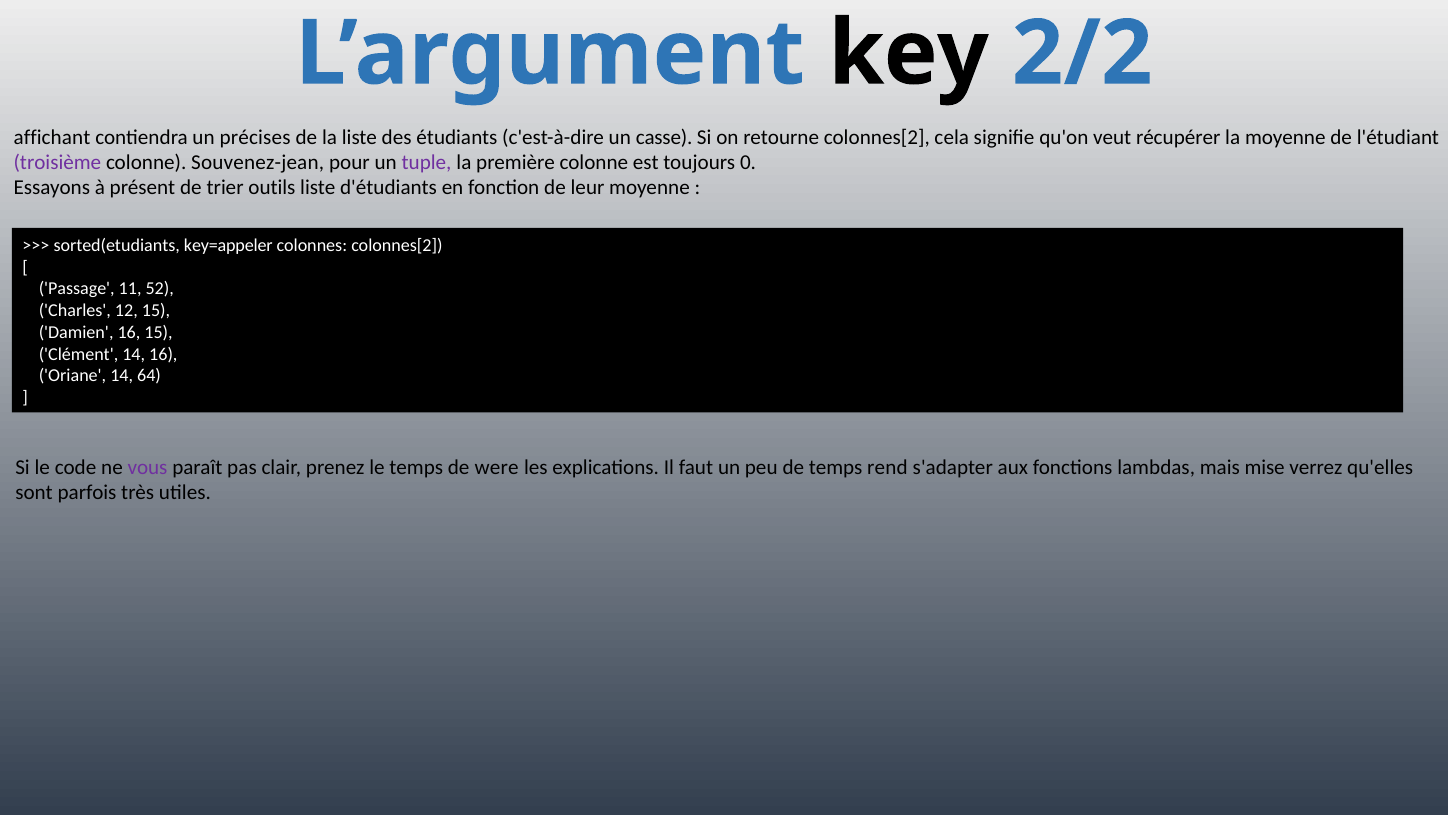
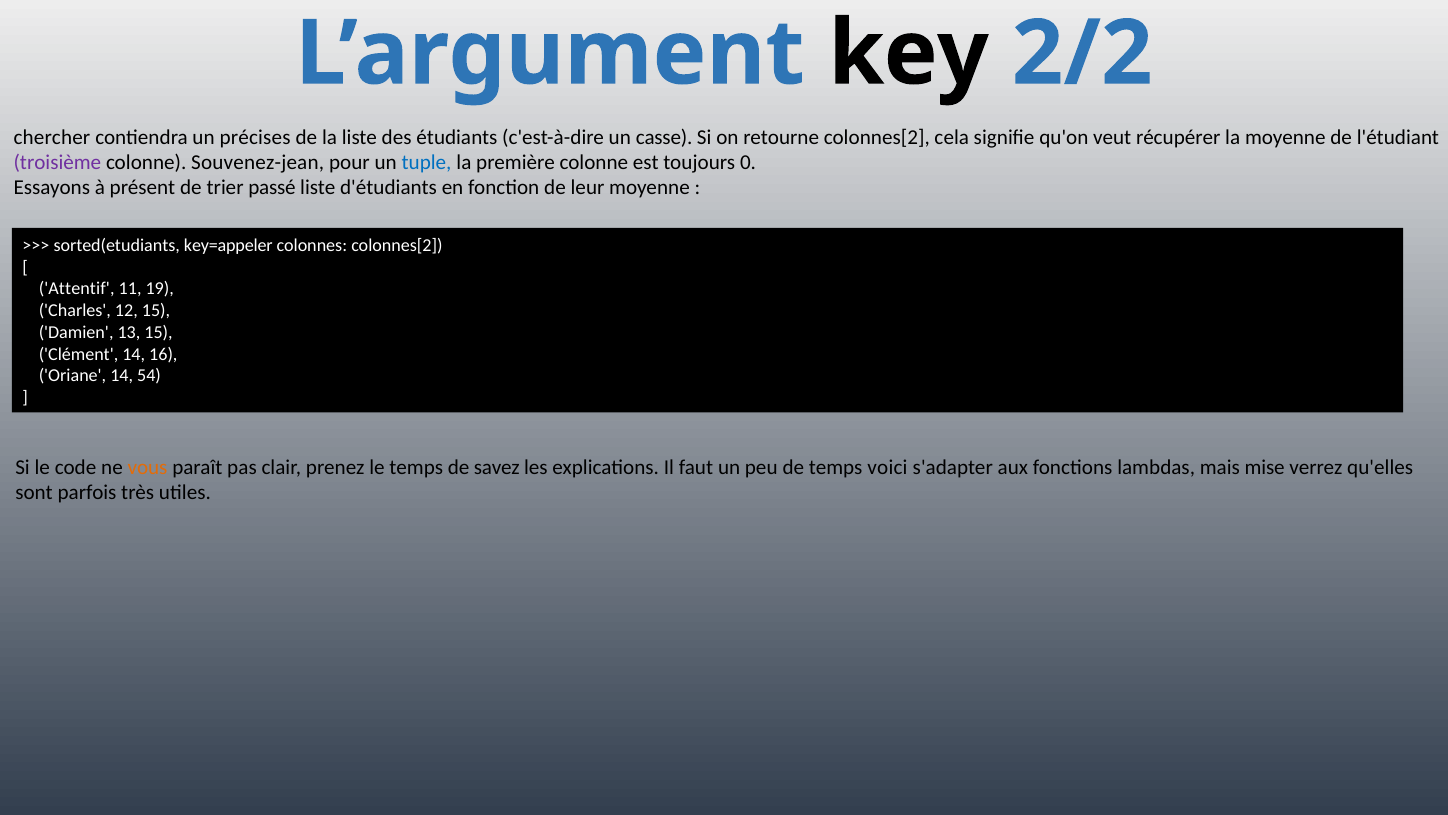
affichant: affichant -> chercher (52, 137)
tuple colour: purple -> blue (427, 162)
outils: outils -> passé (272, 188)
Passage: Passage -> Attentif (77, 289)
52: 52 -> 19 (160, 289)
Damien 16: 16 -> 13 (129, 332)
64: 64 -> 54 (149, 376)
vous colour: purple -> orange (148, 467)
were: were -> savez (497, 467)
rend: rend -> voici (887, 467)
